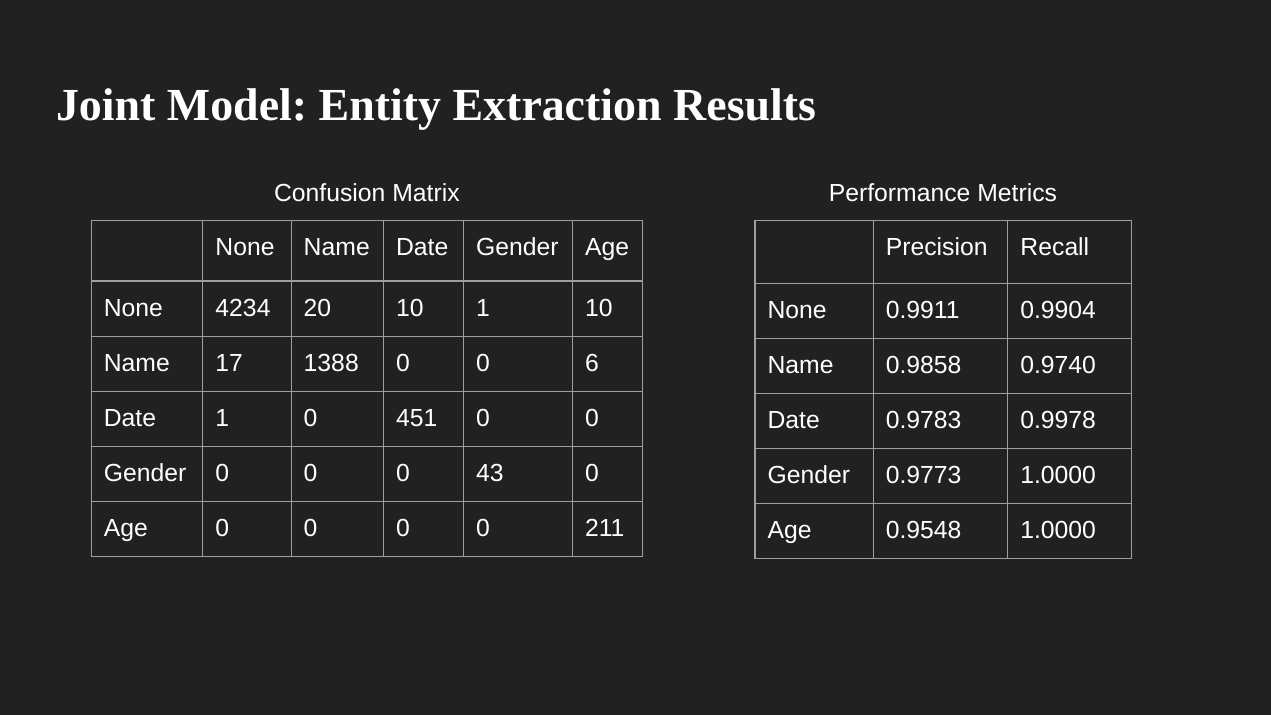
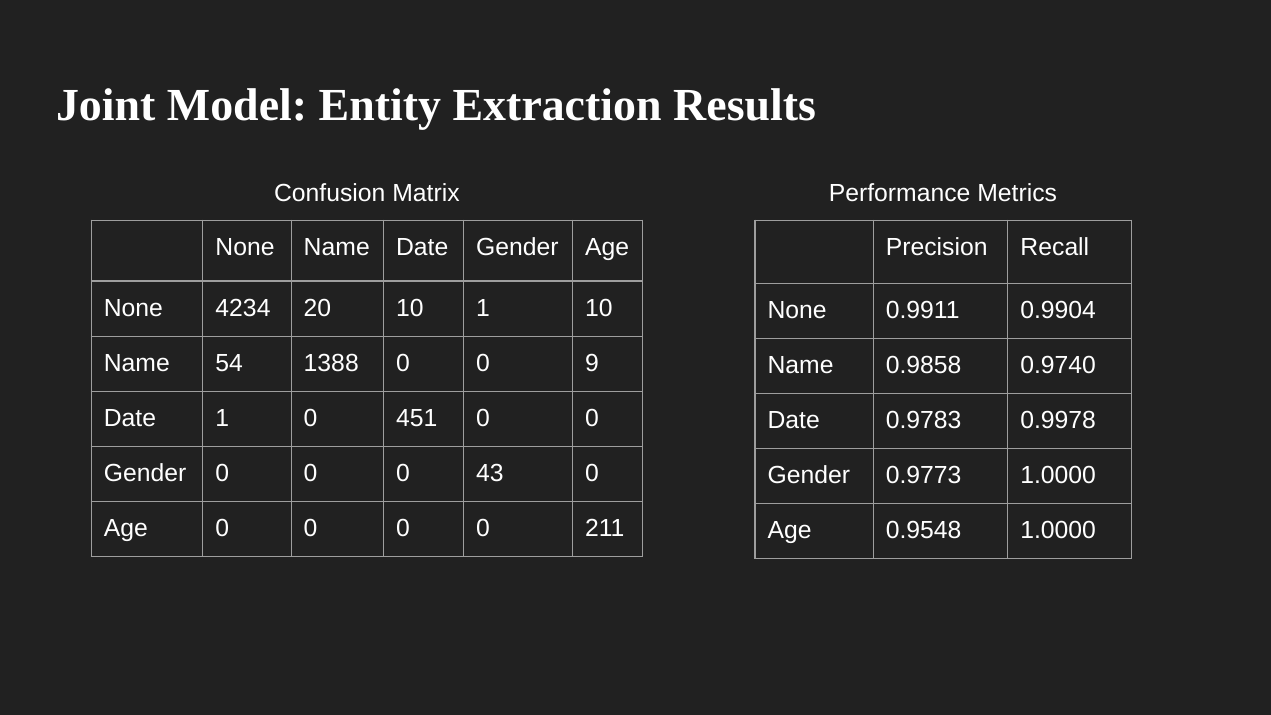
17: 17 -> 54 (229, 363)
6: 6 -> 9 (592, 363)
